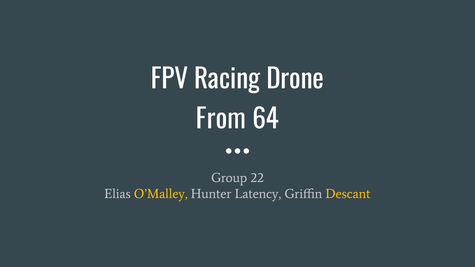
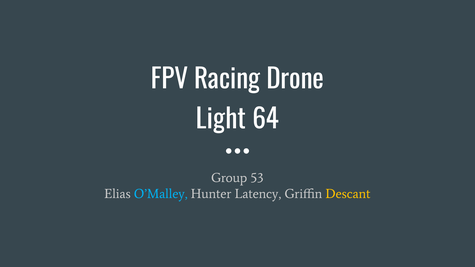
From: From -> Light (221, 120)
22: 22 -> 53 (257, 178)
O’Malley colour: yellow -> light blue (161, 194)
